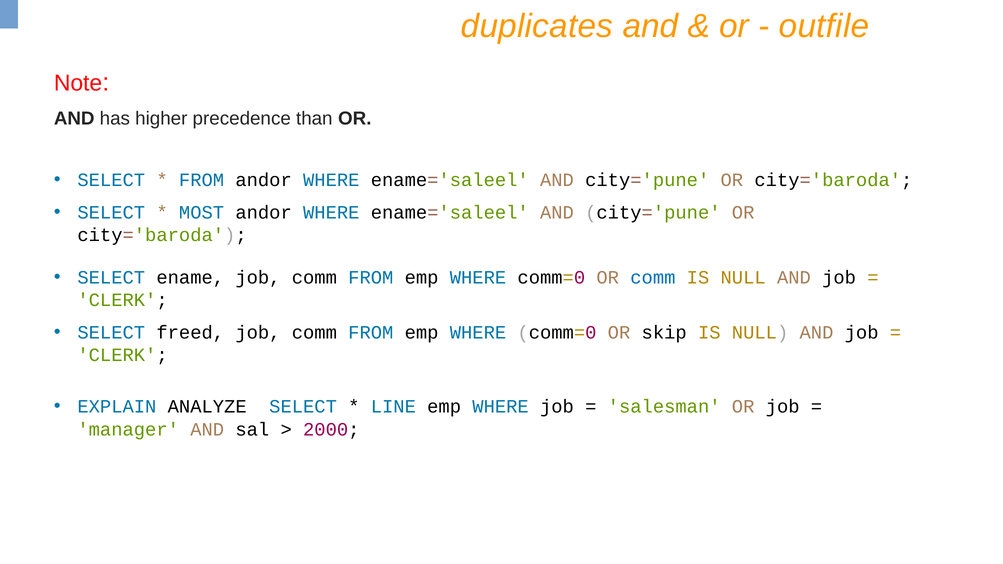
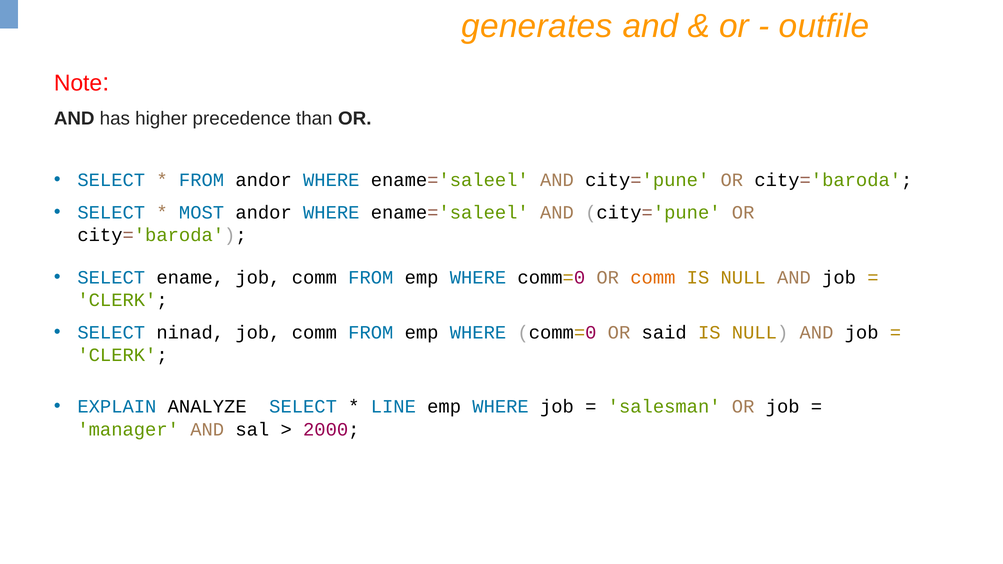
duplicates: duplicates -> generates (537, 26)
comm colour: blue -> orange (653, 278)
freed: freed -> ninad (190, 333)
skip: skip -> said (664, 333)
